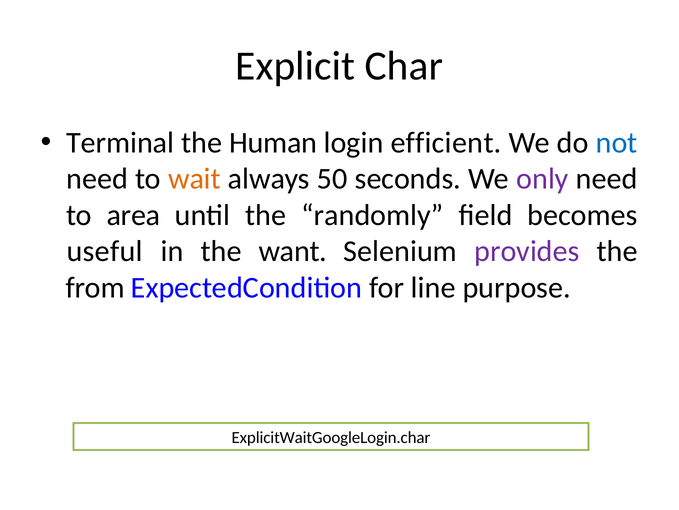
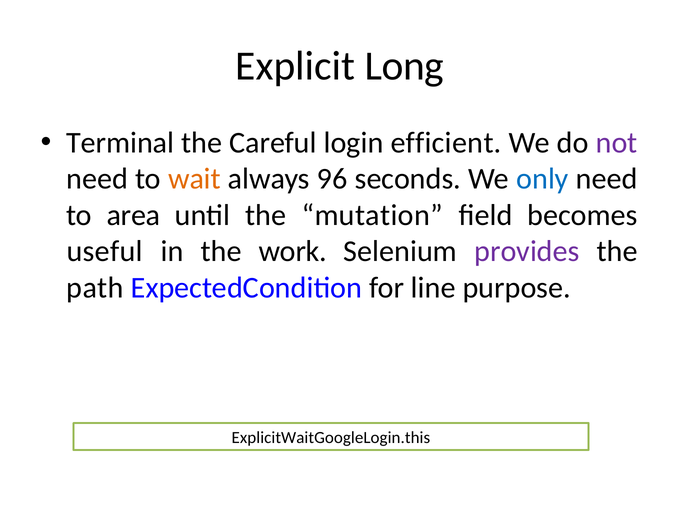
Char: Char -> Long (404, 66)
Human: Human -> Careful (273, 142)
not colour: blue -> purple (617, 142)
50: 50 -> 96 (332, 179)
only colour: purple -> blue (542, 179)
randomly: randomly -> mutation (372, 215)
want: want -> work (293, 251)
from: from -> path (95, 287)
ExplicitWaitGoogleLogin.char: ExplicitWaitGoogleLogin.char -> ExplicitWaitGoogleLogin.this (331, 437)
